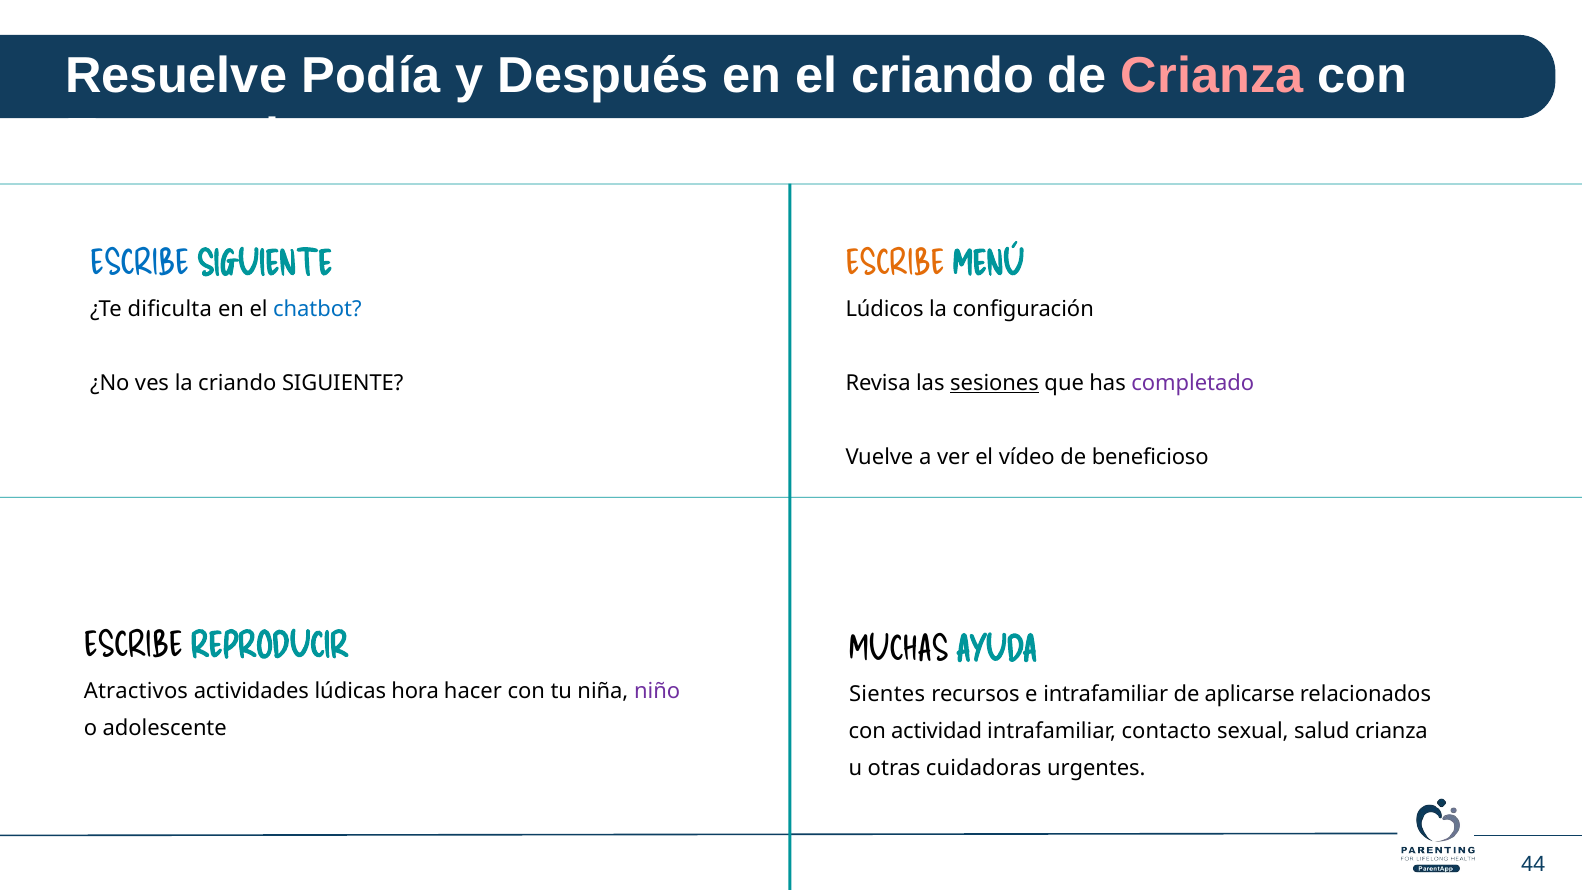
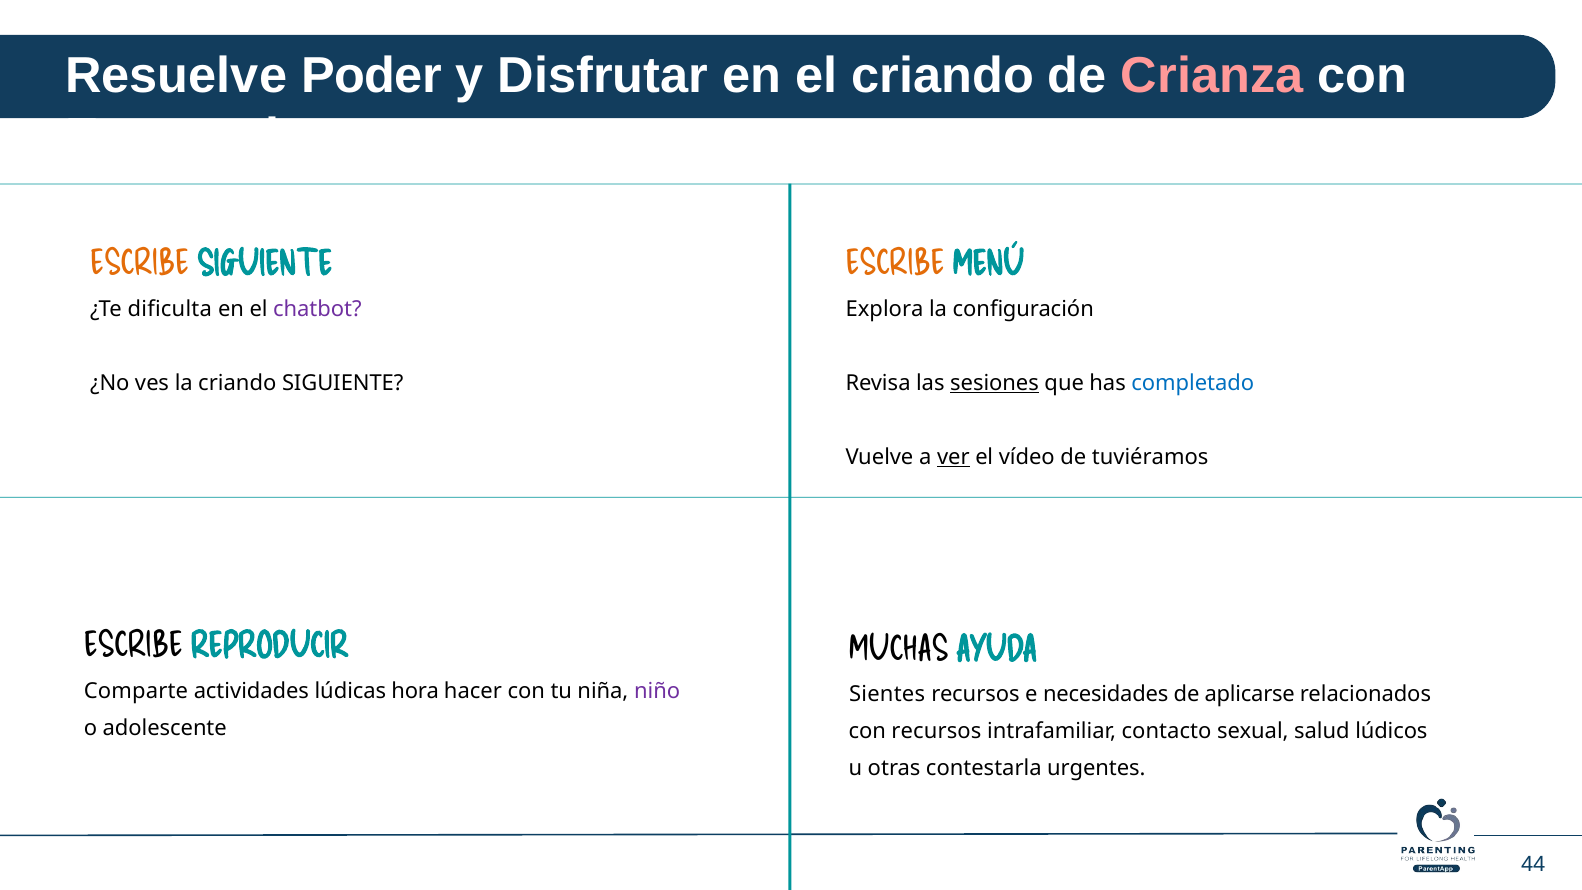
Podía: Podía -> Poder (372, 76)
Después: Después -> Disfrutar (603, 76)
ESCRIBE colour: blue -> orange (140, 264)
chatbot colour: blue -> purple (317, 309)
Lúdicos: Lúdicos -> Explora (885, 309)
completado colour: purple -> blue (1193, 383)
ver underline: none -> present (953, 457)
beneficioso: beneficioso -> tuviéramos (1150, 457)
Atractivos: Atractivos -> Comparte (136, 691)
e intrafamiliar: intrafamiliar -> necesidades (1106, 695)
con actividad: actividad -> recursos (936, 731)
salud crianza: crianza -> lúdicos (1391, 731)
cuidadoras: cuidadoras -> contestarla (984, 768)
